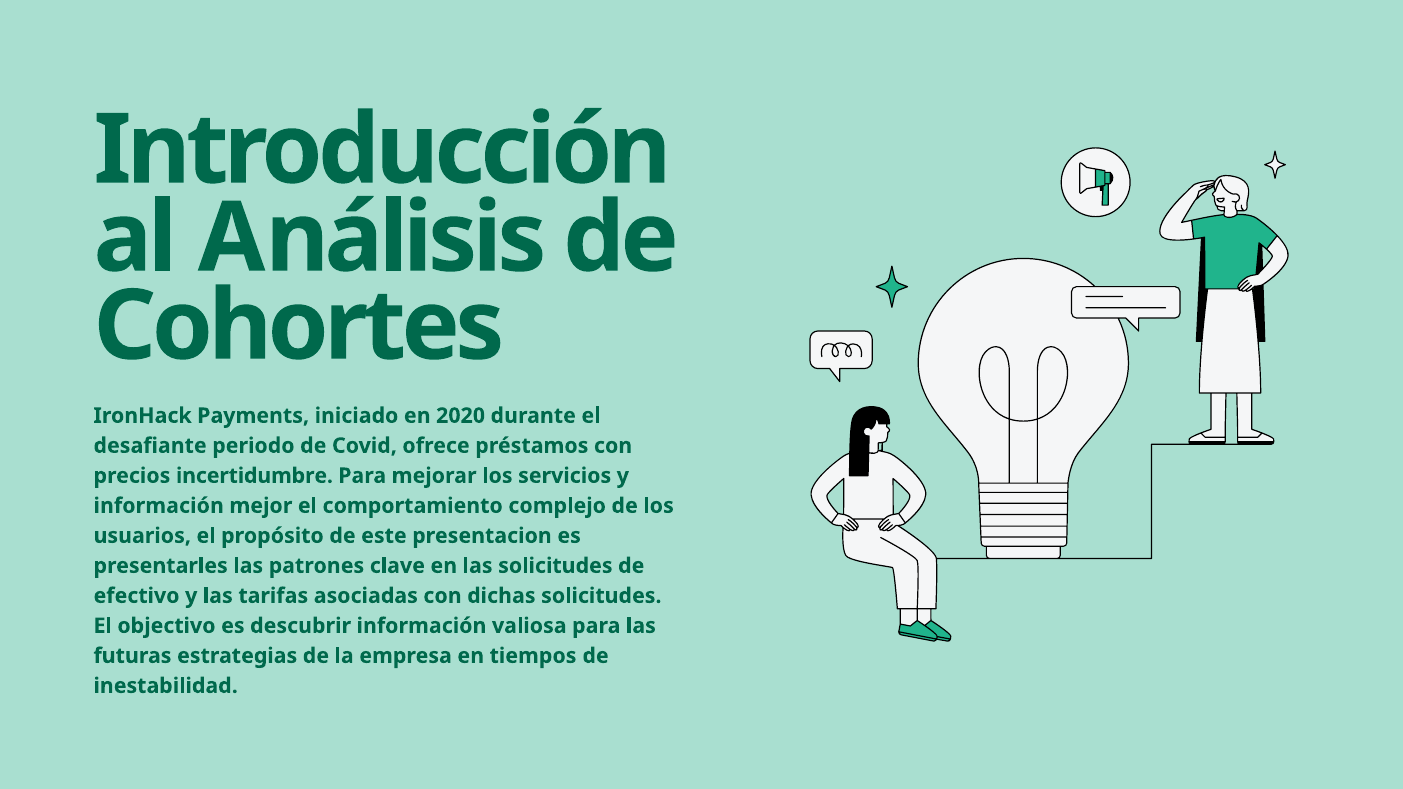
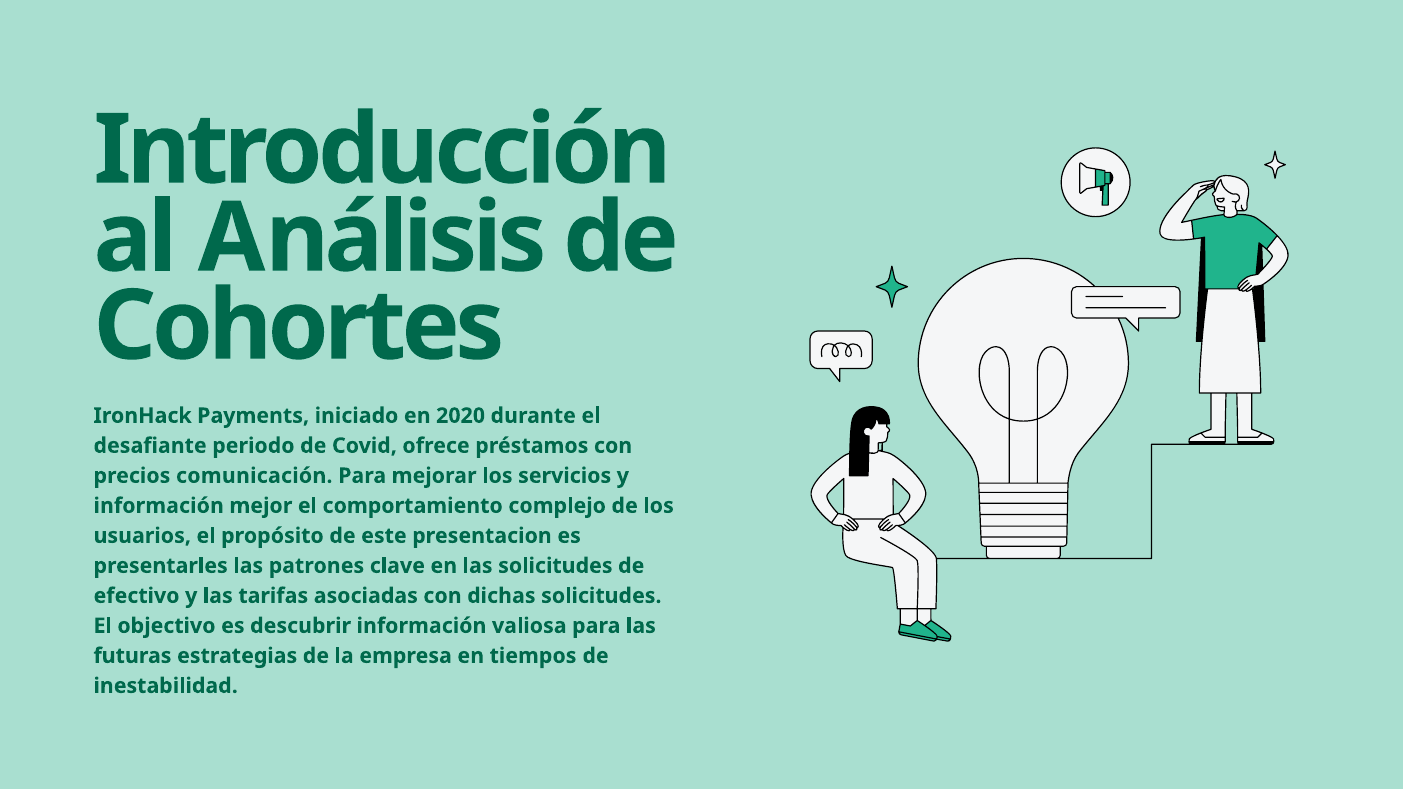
incertidumbre: incertidumbre -> comunicación (254, 476)
